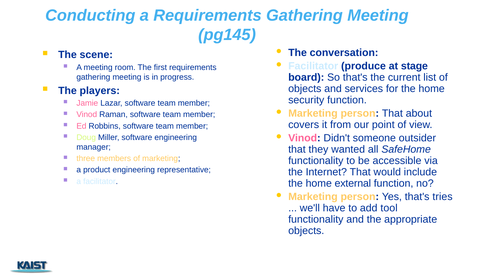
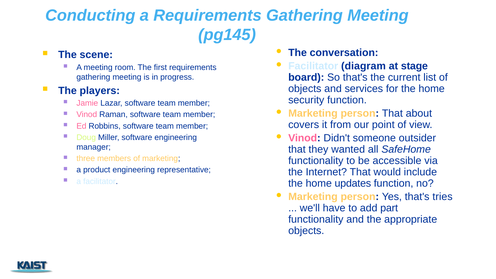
produce: produce -> diagram (363, 66)
external: external -> updates (353, 183)
tool: tool -> part (389, 208)
